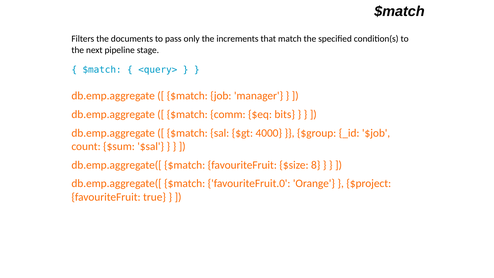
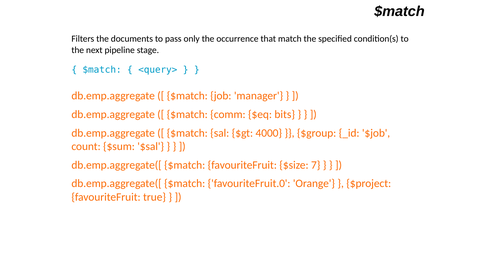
increments: increments -> occurrence (237, 39)
8: 8 -> 7 (316, 165)
